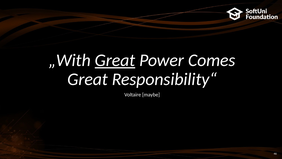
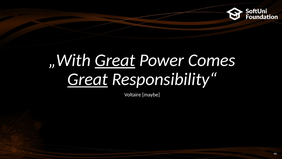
Great underline: none -> present (88, 79)
